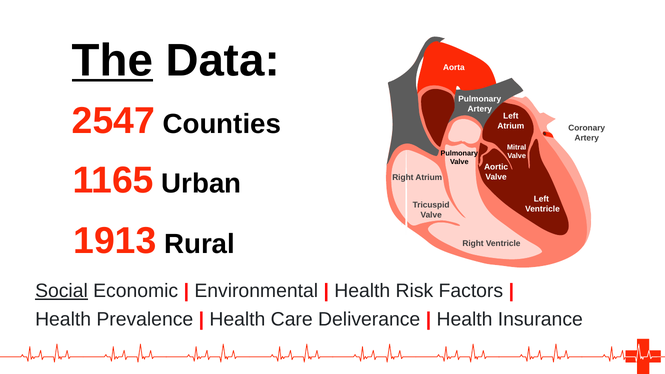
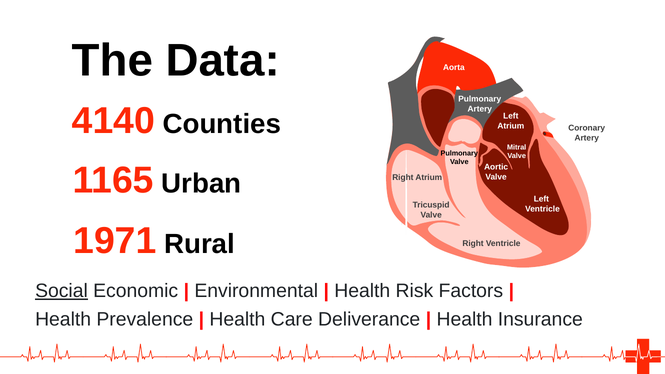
The underline: present -> none (112, 61)
2547: 2547 -> 4140 (113, 121)
1913: 1913 -> 1971 (115, 241)
